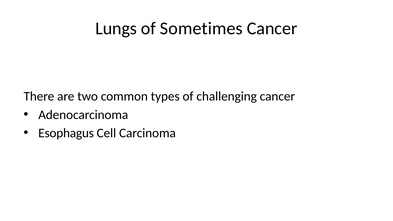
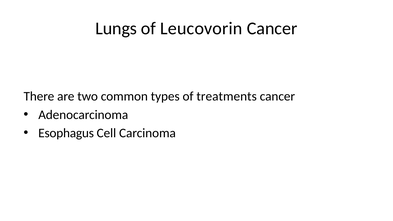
Sometimes: Sometimes -> Leucovorin (201, 29)
challenging: challenging -> treatments (227, 96)
